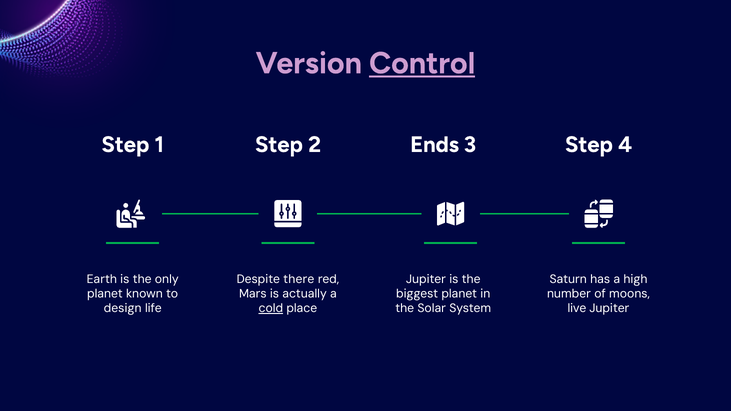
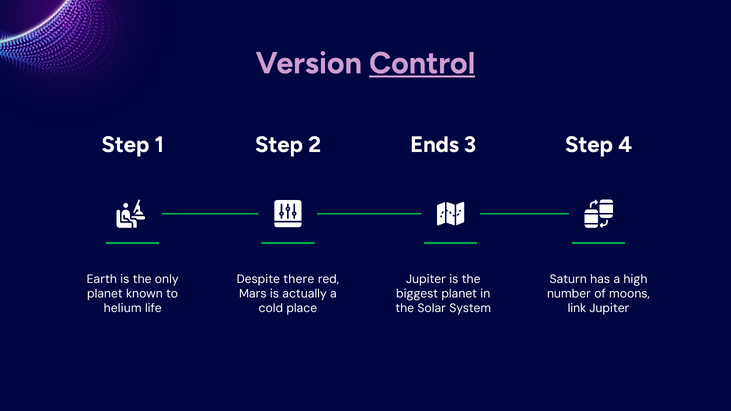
design: design -> helium (123, 308)
cold underline: present -> none (271, 308)
live: live -> link (577, 308)
